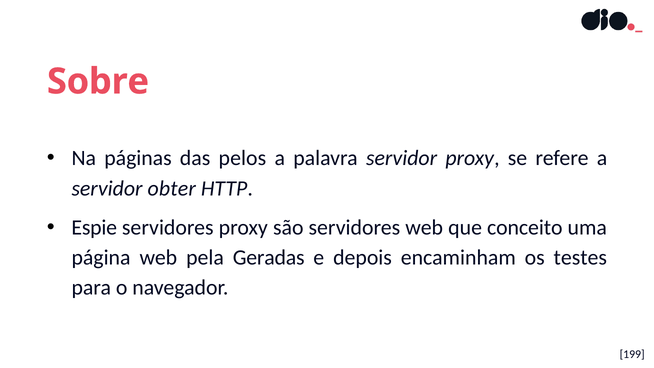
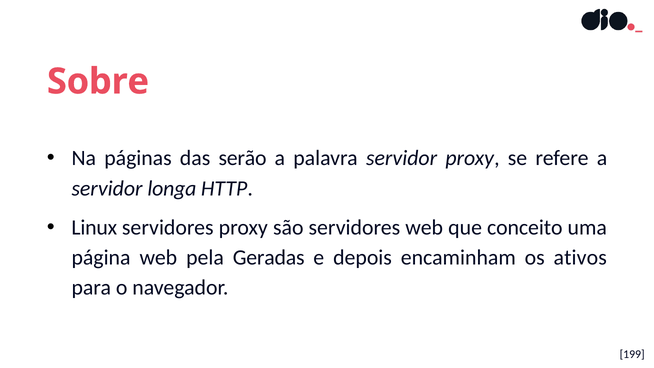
pelos: pelos -> serão (243, 158)
obter: obter -> longa (172, 188)
Espie: Espie -> Linux (94, 227)
testes: testes -> ativos (580, 258)
